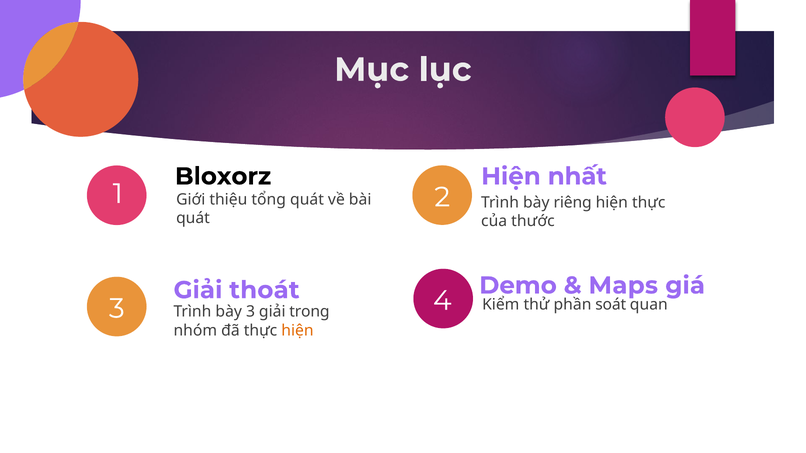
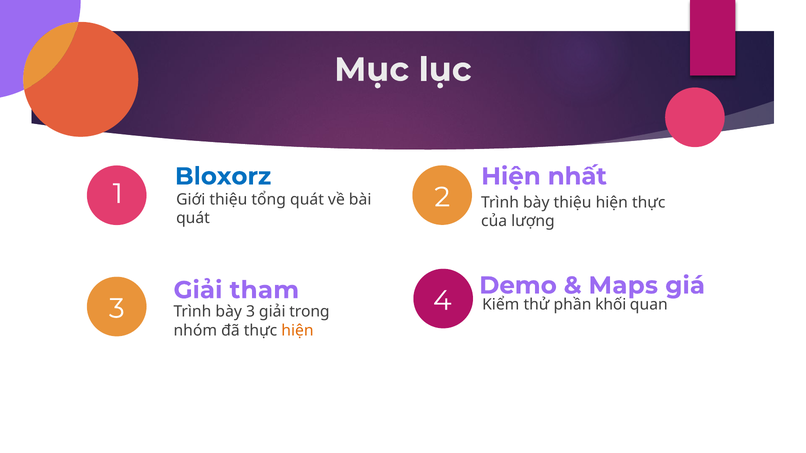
Bloxorz colour: black -> blue (223, 177)
bày riêng: riêng -> thiệu (573, 203)
thước: thước -> lượng (533, 221)
thoát: thoát -> tham (264, 290)
soát: soát -> khối (611, 305)
